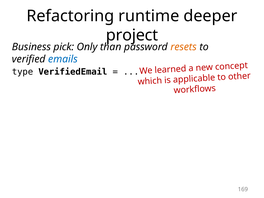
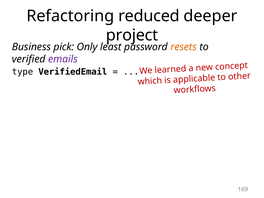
runtime: runtime -> reduced (149, 16)
than: than -> least (111, 47)
emails colour: blue -> purple (63, 59)
